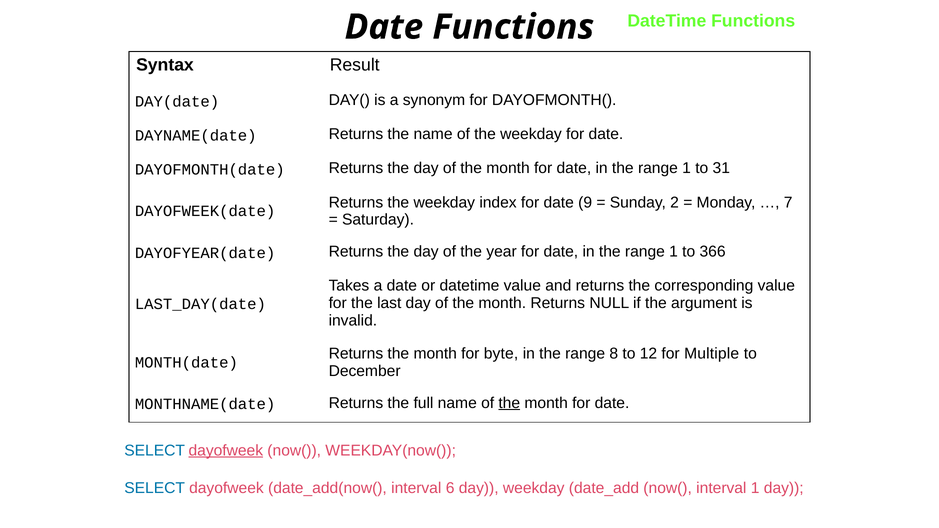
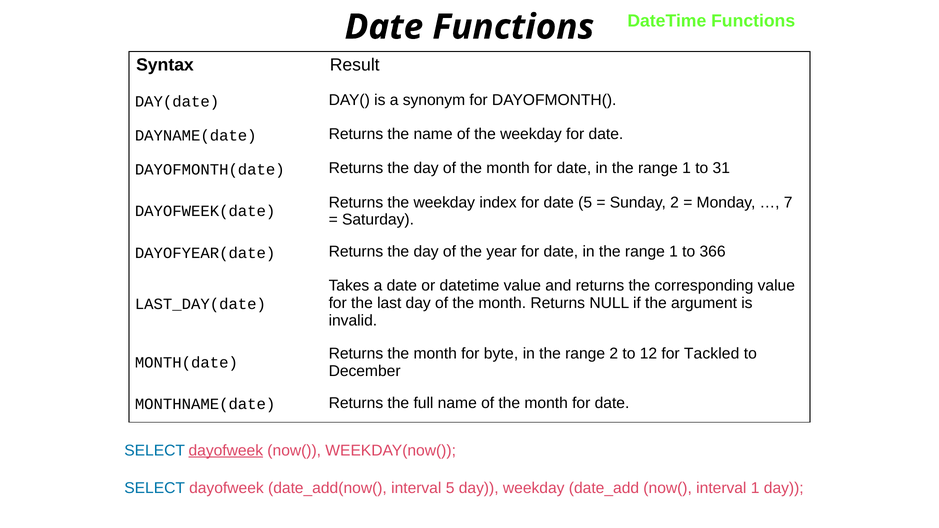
date 9: 9 -> 5 (585, 202)
range 8: 8 -> 2 (614, 354)
Multiple: Multiple -> Tackled (712, 354)
the underline: present -> none (509, 403)
interval 6: 6 -> 5 (450, 488)
